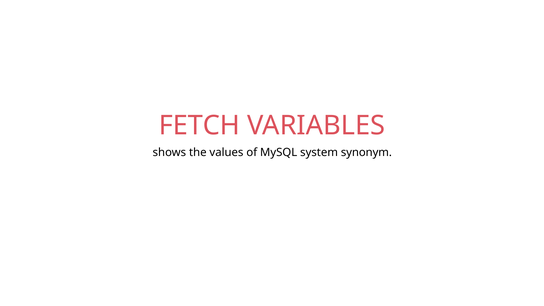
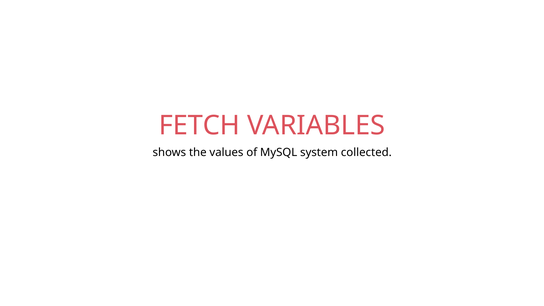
synonym: synonym -> collected (366, 152)
